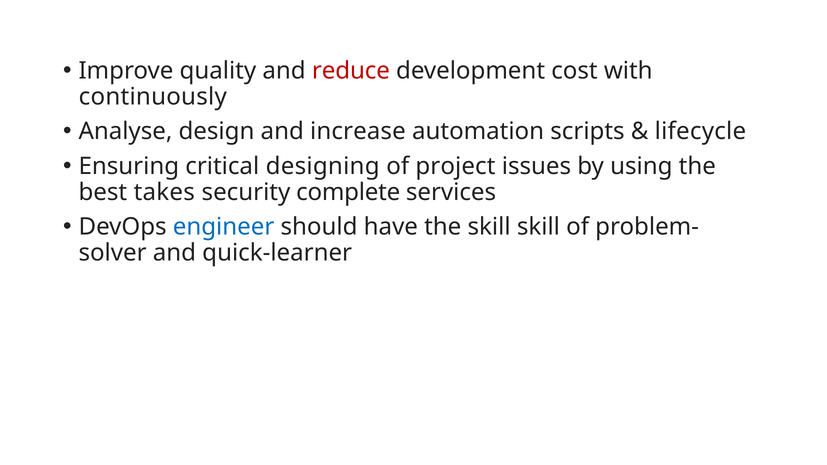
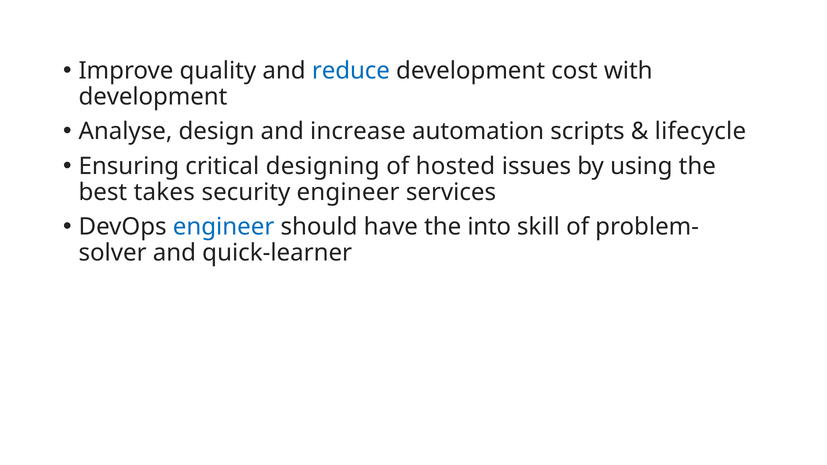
reduce colour: red -> blue (351, 71)
continuously: continuously -> development (153, 97)
project: project -> hosted (455, 166)
security complete: complete -> engineer (348, 192)
the skill: skill -> into (489, 227)
